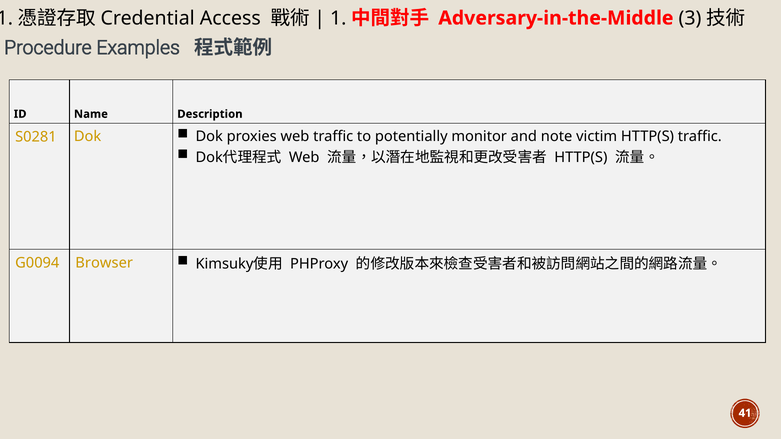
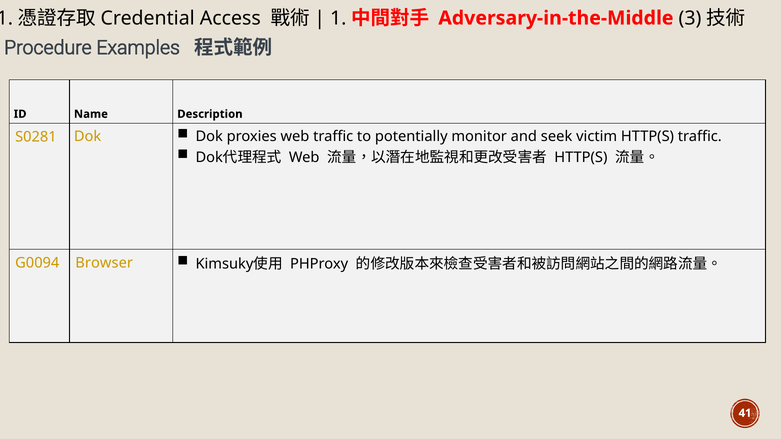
note: note -> seek (557, 136)
